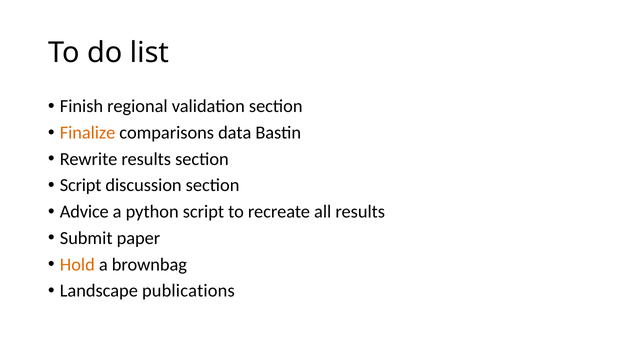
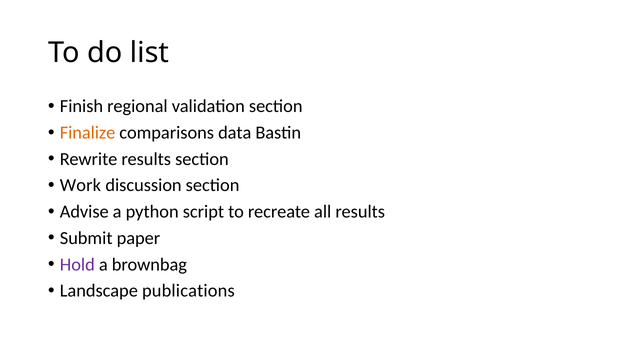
Script: Script -> Work (80, 186)
Advice: Advice -> Advise (84, 212)
Hold colour: orange -> purple (77, 265)
